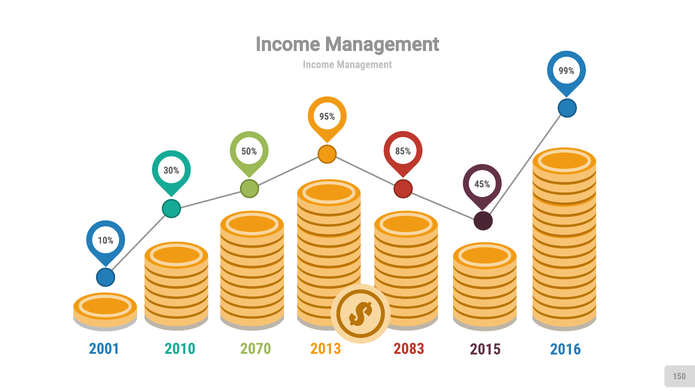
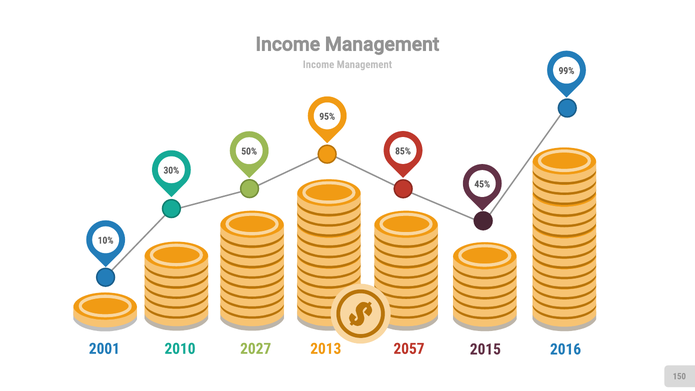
2070: 2070 -> 2027 (256, 349)
2083: 2083 -> 2057 (409, 349)
